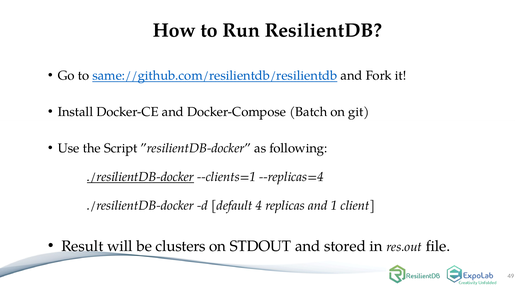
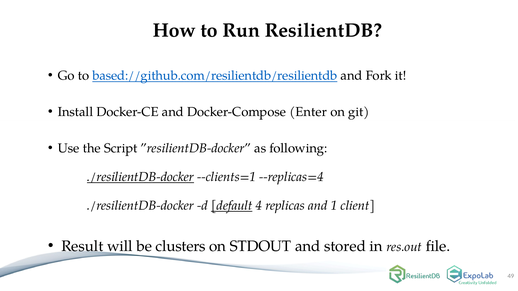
same://github.com/resilientdb/resilientdb: same://github.com/resilientdb/resilientdb -> based://github.com/resilientdb/resilientdb (215, 76)
Batch: Batch -> Enter (308, 112)
default underline: none -> present (232, 206)
